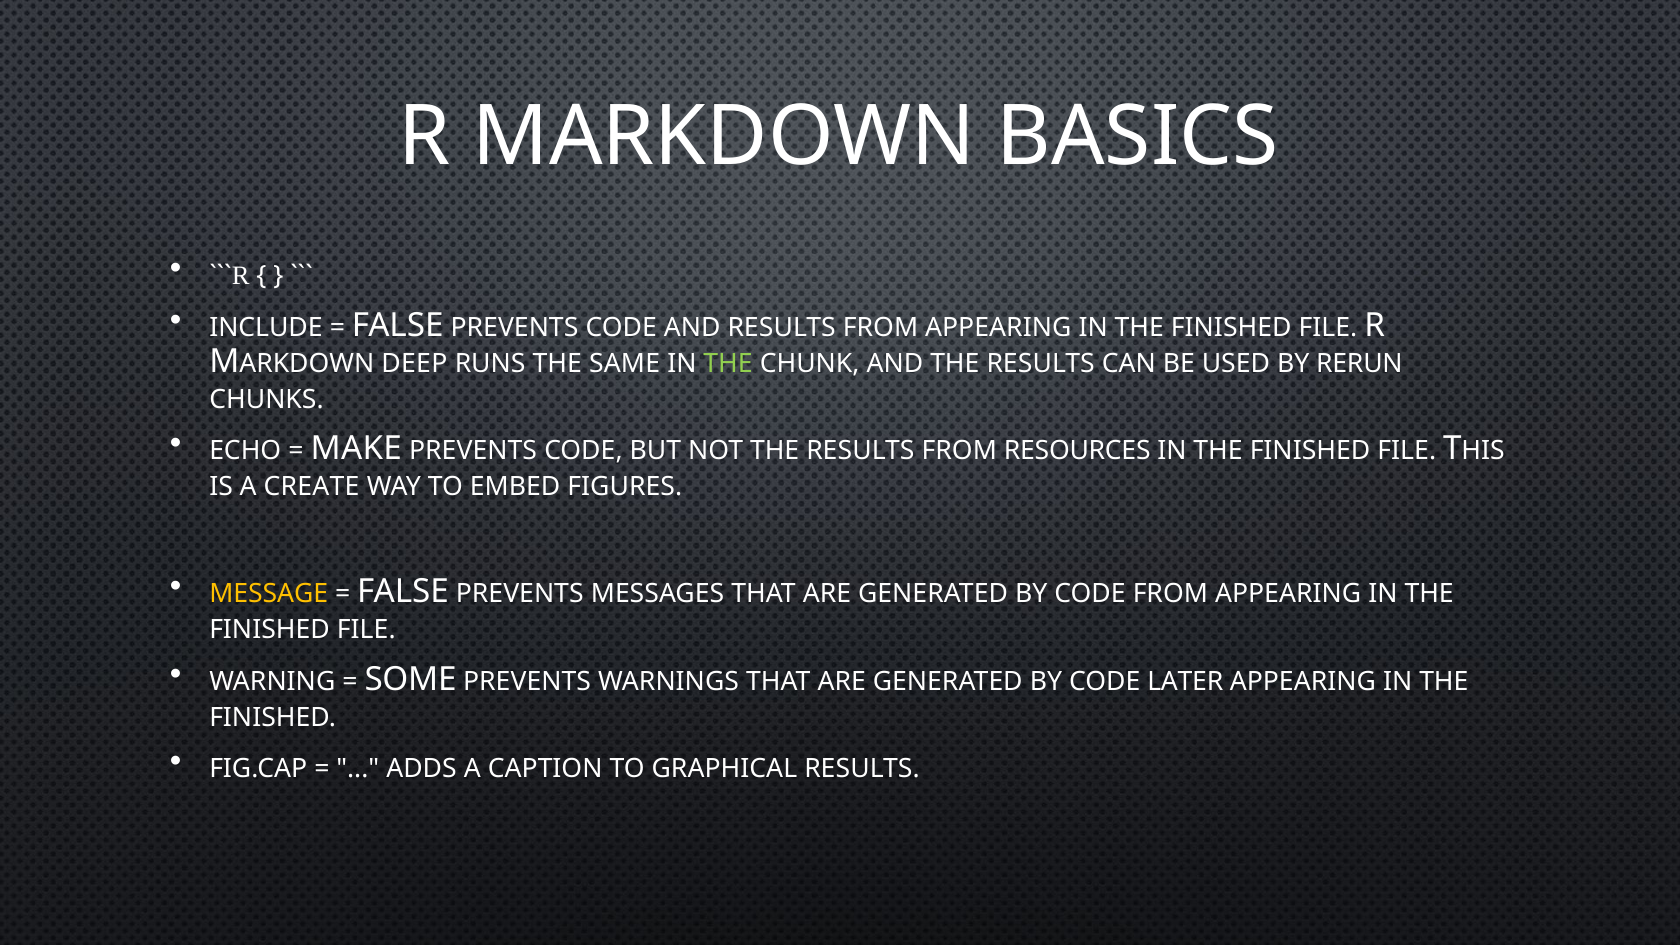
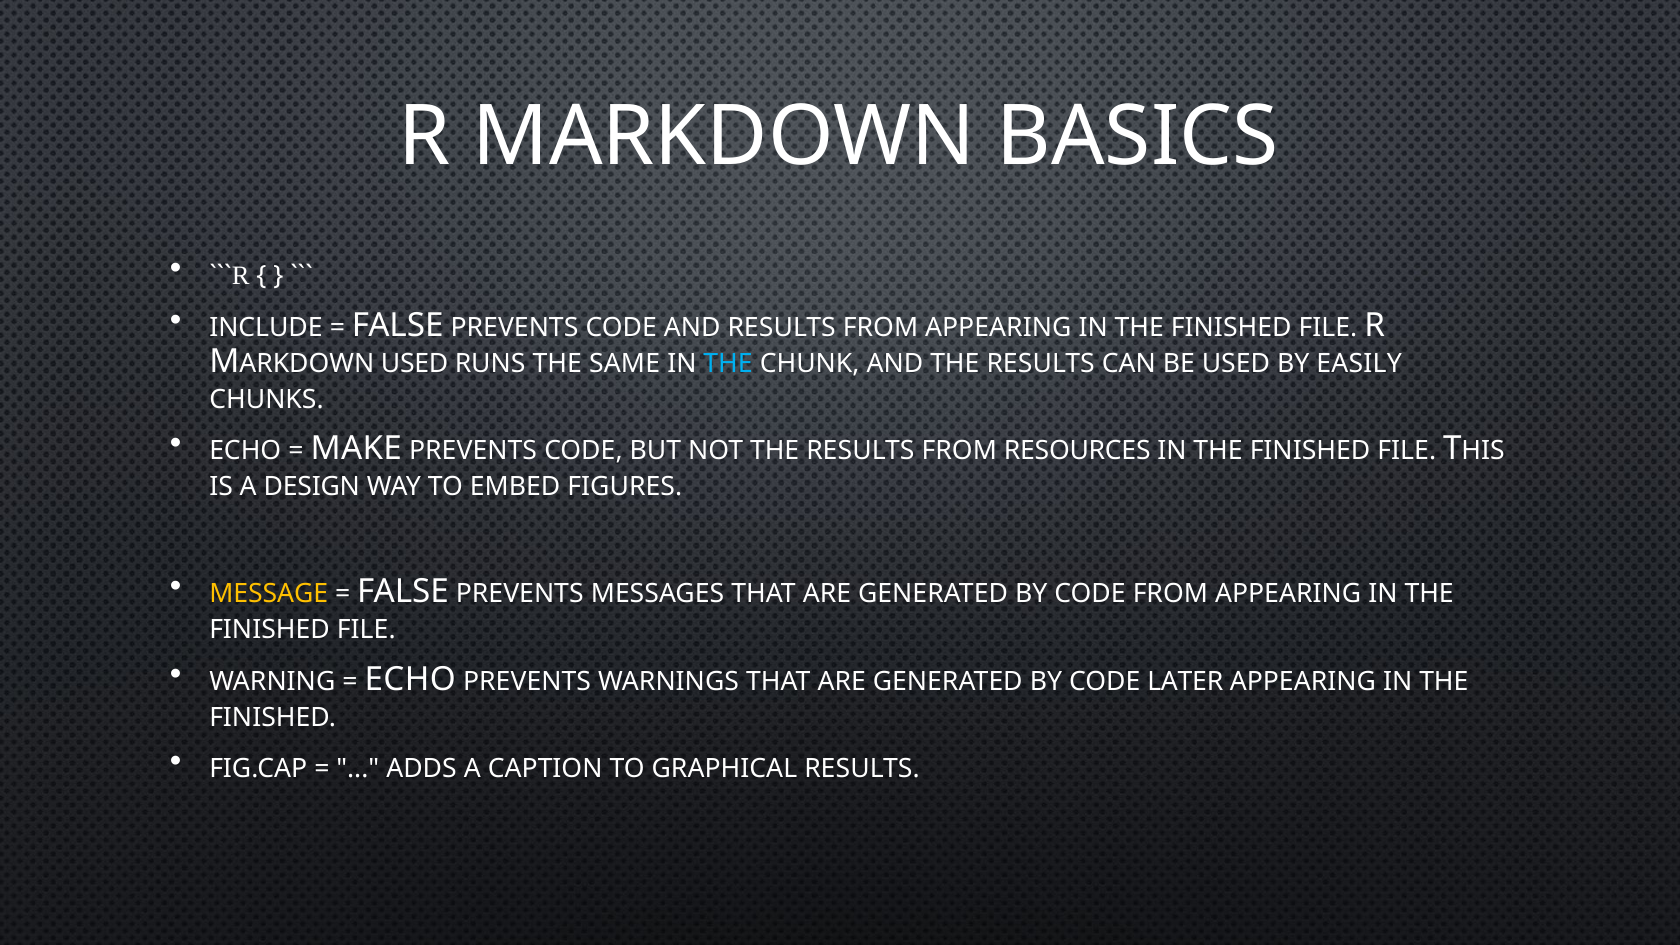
DEEP: DEEP -> USED (415, 364)
THE colour: light green -> light blue (728, 364)
RERUN: RERUN -> EASILY (1359, 364)
CREATE: CREATE -> DESIGN (312, 487)
SOME: SOME -> ECHO (410, 679)
